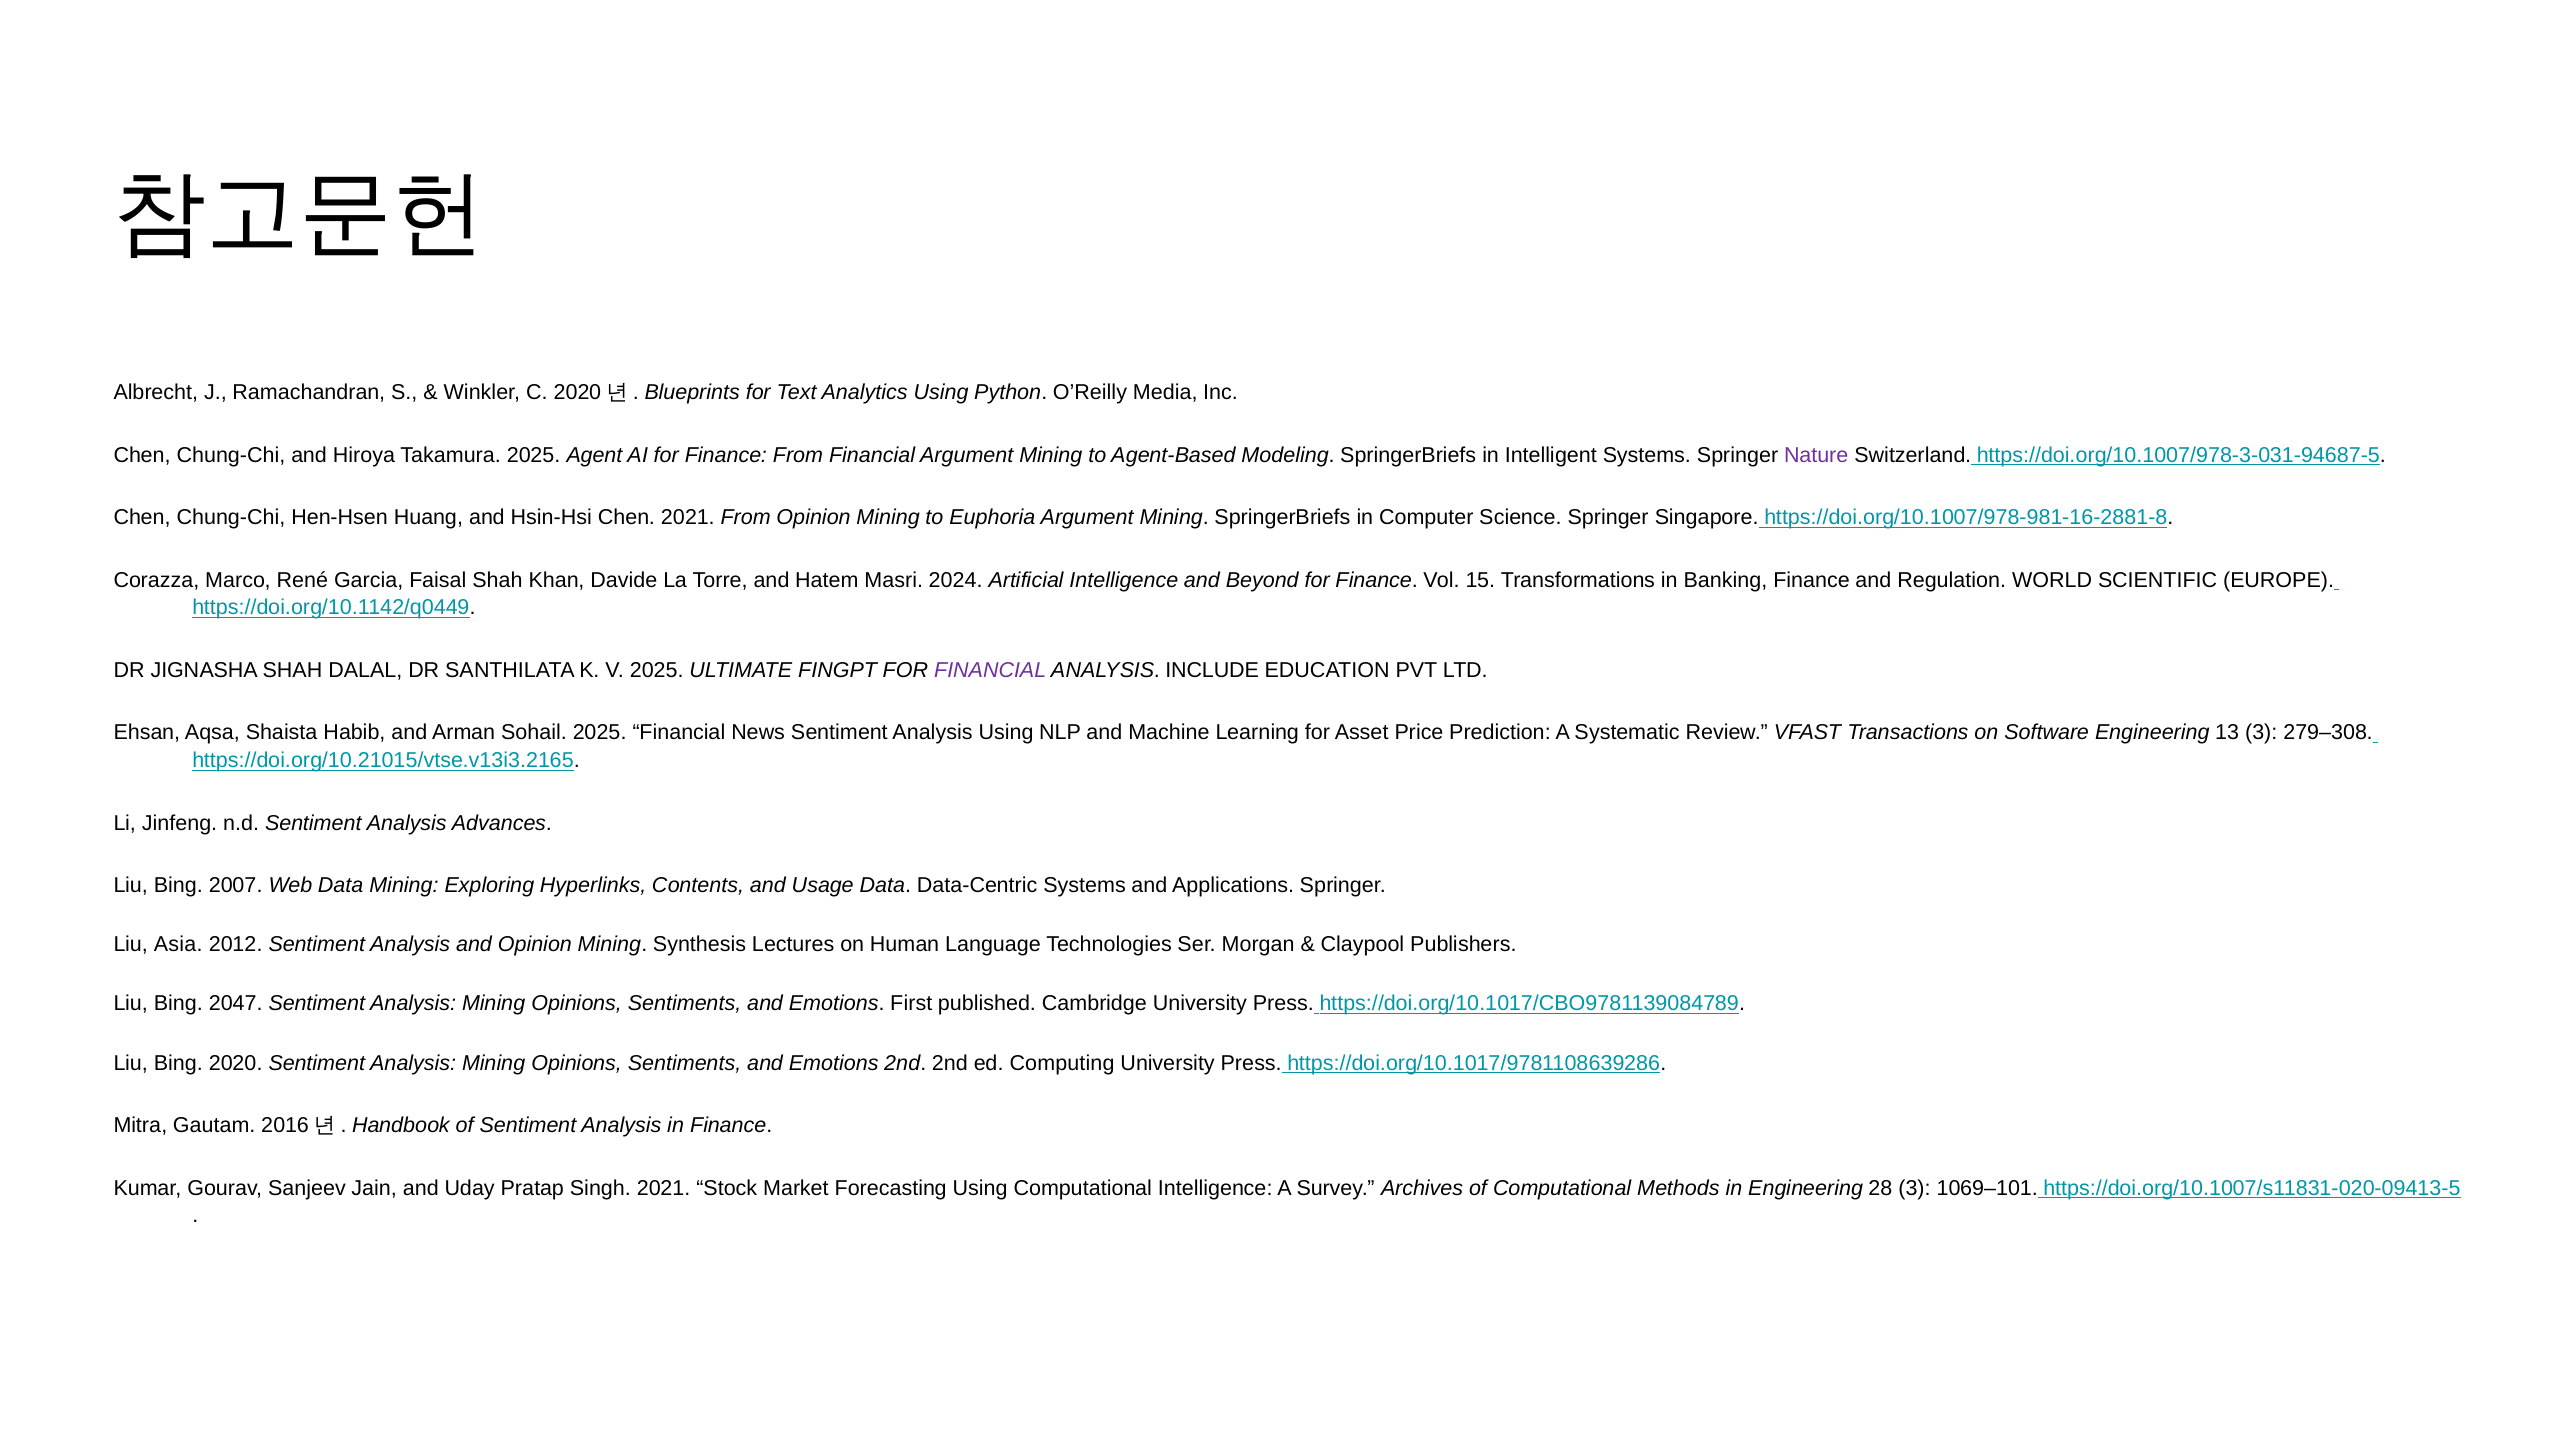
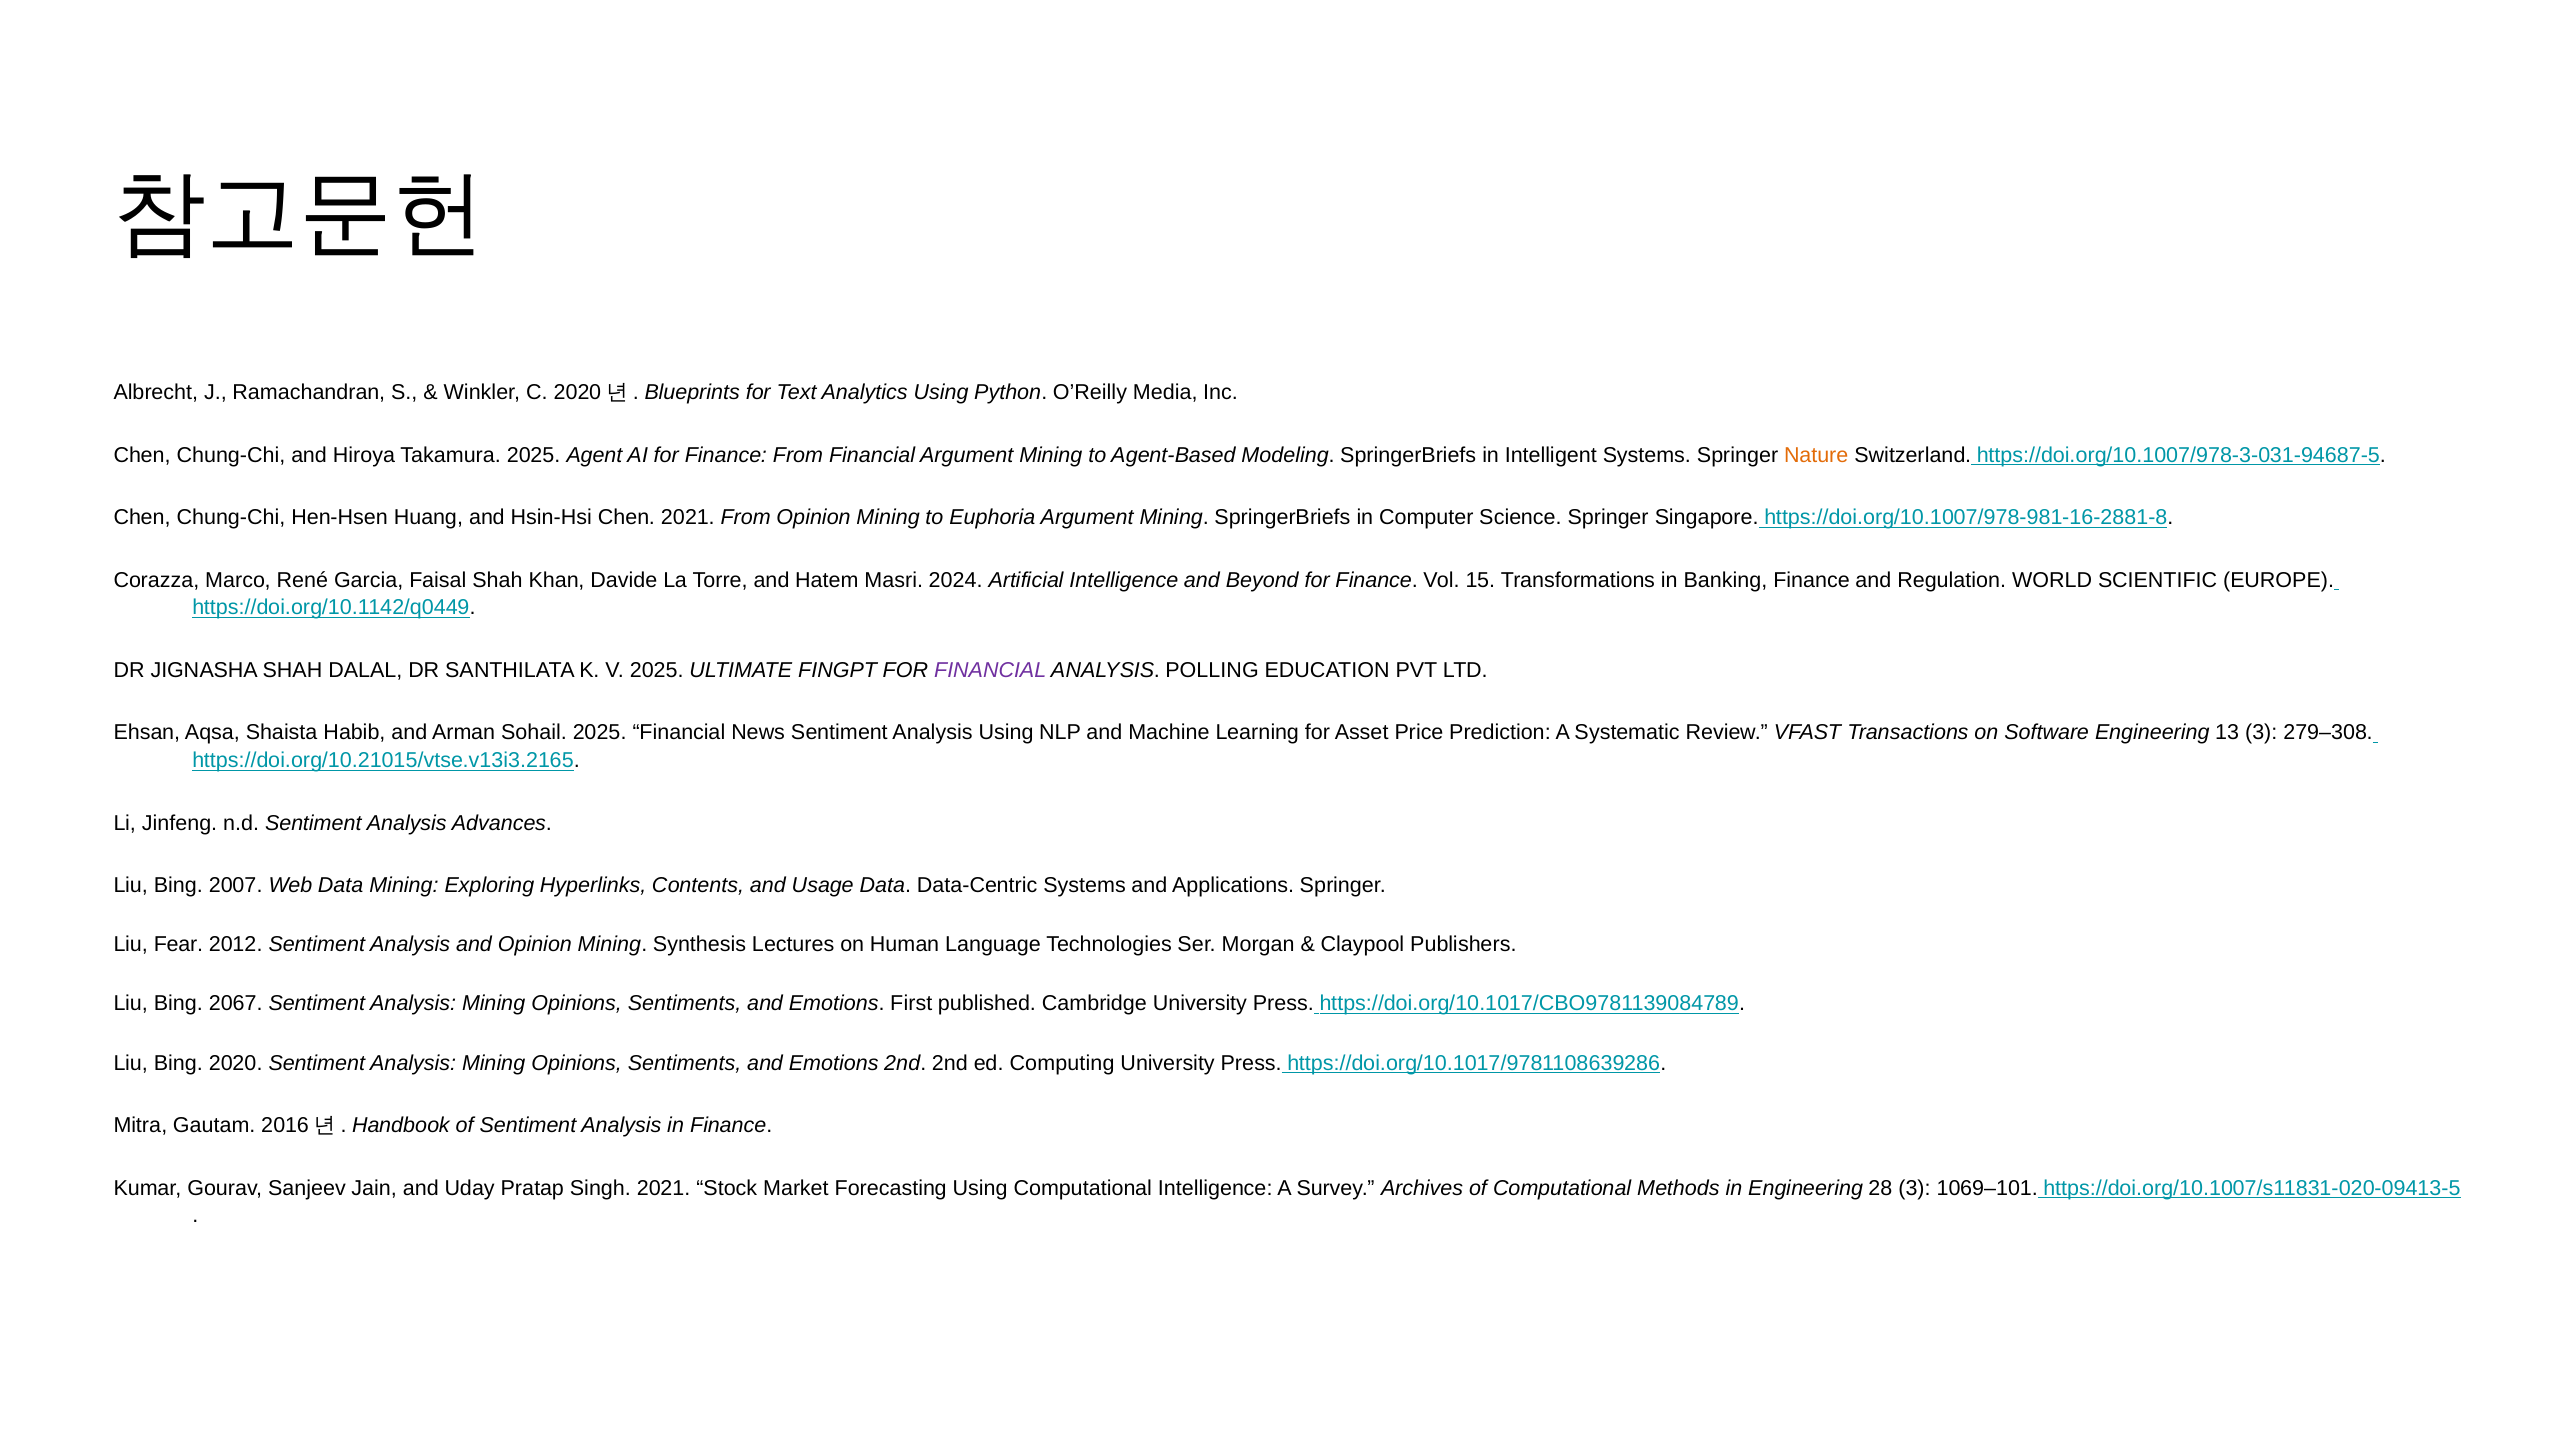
Nature colour: purple -> orange (1816, 455)
INCLUDE: INCLUDE -> POLLING (1212, 670)
Asia: Asia -> Fear (178, 945)
2047: 2047 -> 2067 (236, 1004)
